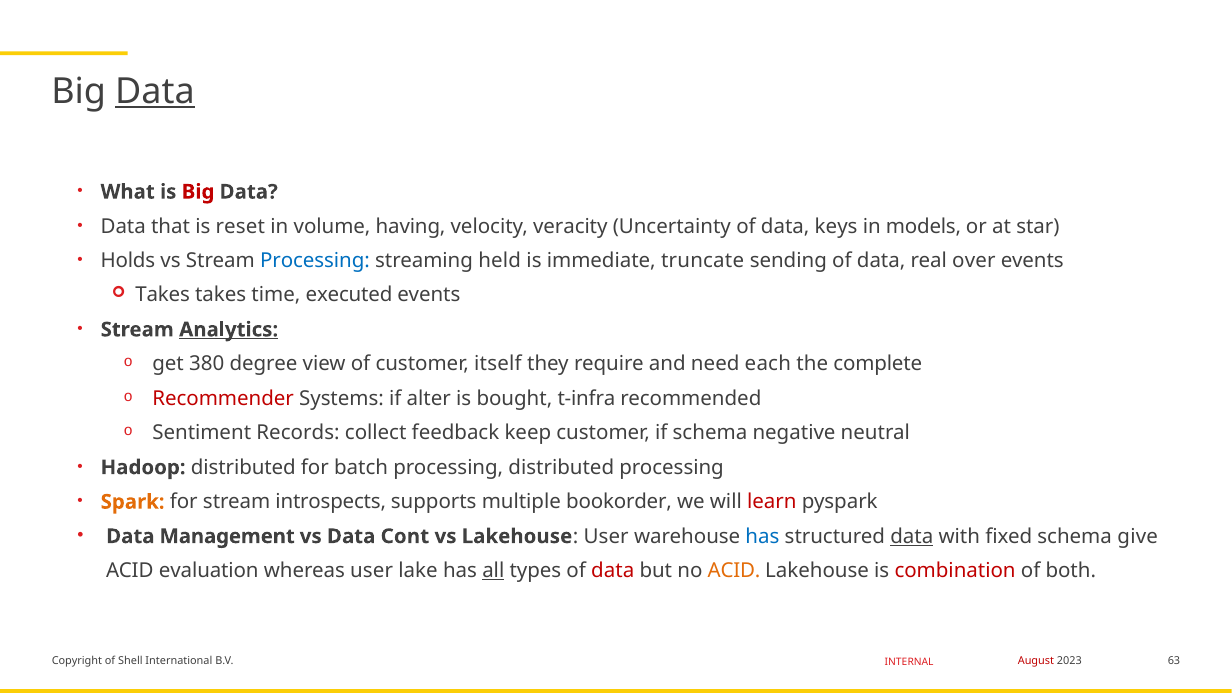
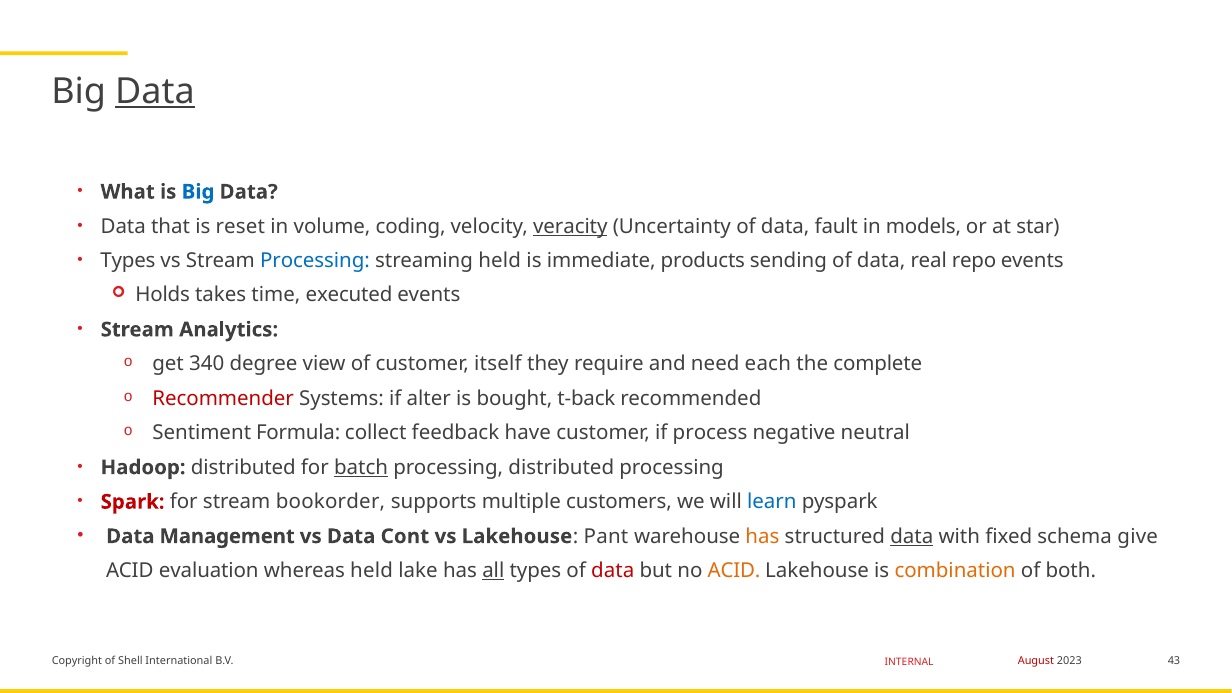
Big colour: red -> blue (198, 192)
having: having -> coding (411, 226)
veracity underline: none -> present (570, 226)
keys: keys -> fault (836, 226)
Holds: Holds -> Types (128, 261)
truncate: truncate -> products (703, 261)
over: over -> repo (974, 261)
Takes: Takes -> Holds (163, 295)
Analytics underline: present -> none (229, 330)
380: 380 -> 340 (207, 364)
t-infra: t-infra -> t-back (586, 399)
Records: Records -> Formula (298, 433)
keep: keep -> have (528, 433)
if schema: schema -> process (710, 433)
batch underline: none -> present (361, 467)
Spark colour: orange -> red (133, 502)
introspects: introspects -> bookorder (331, 502)
bookorder: bookorder -> customers (619, 502)
learn colour: red -> blue (772, 502)
Lakehouse User: User -> Pant (606, 536)
has colour: blue -> orange (762, 536)
whereas user: user -> held (372, 571)
combination colour: red -> orange (955, 571)
63: 63 -> 43 (1174, 661)
